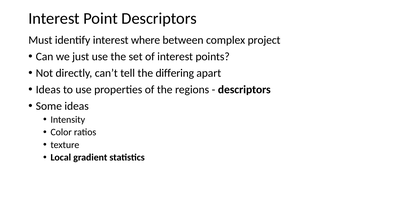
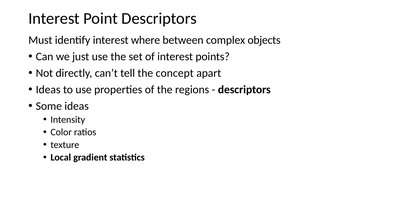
project: project -> objects (264, 40)
differing: differing -> concept (175, 73)
